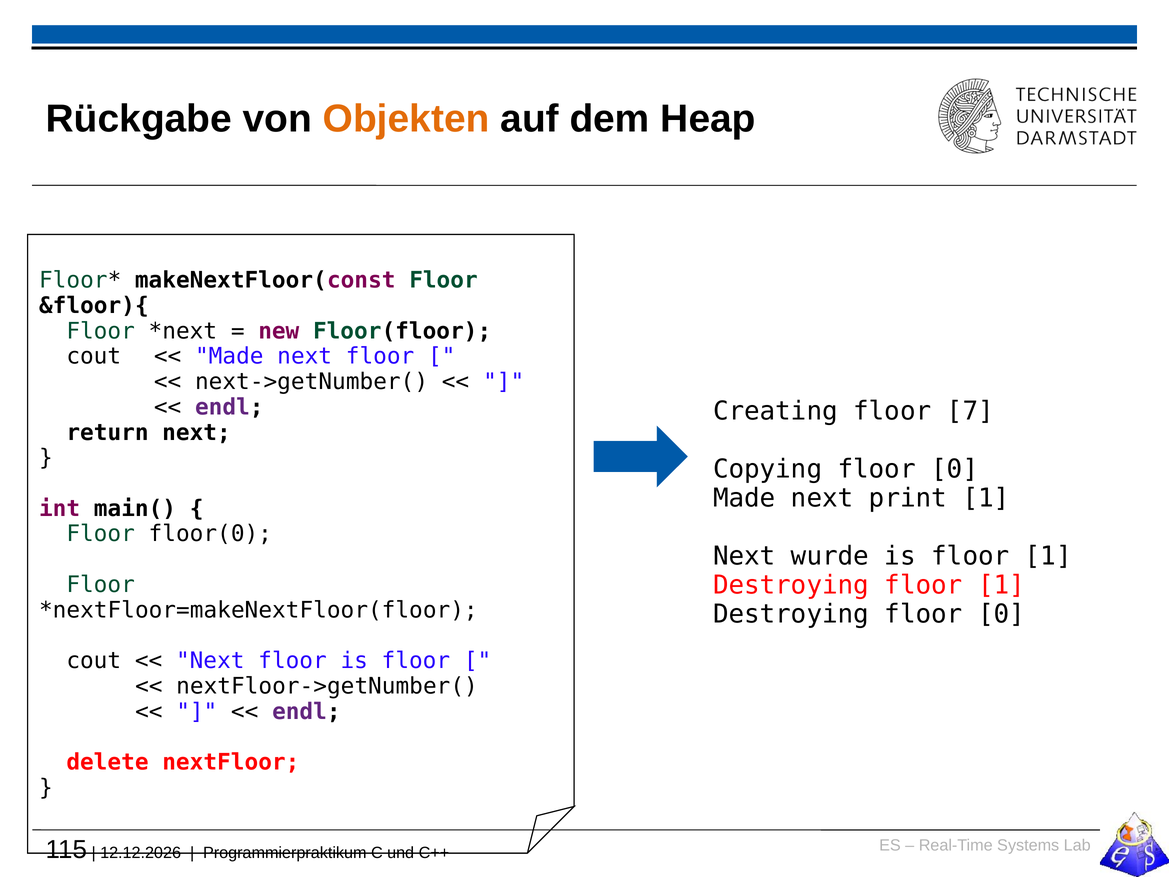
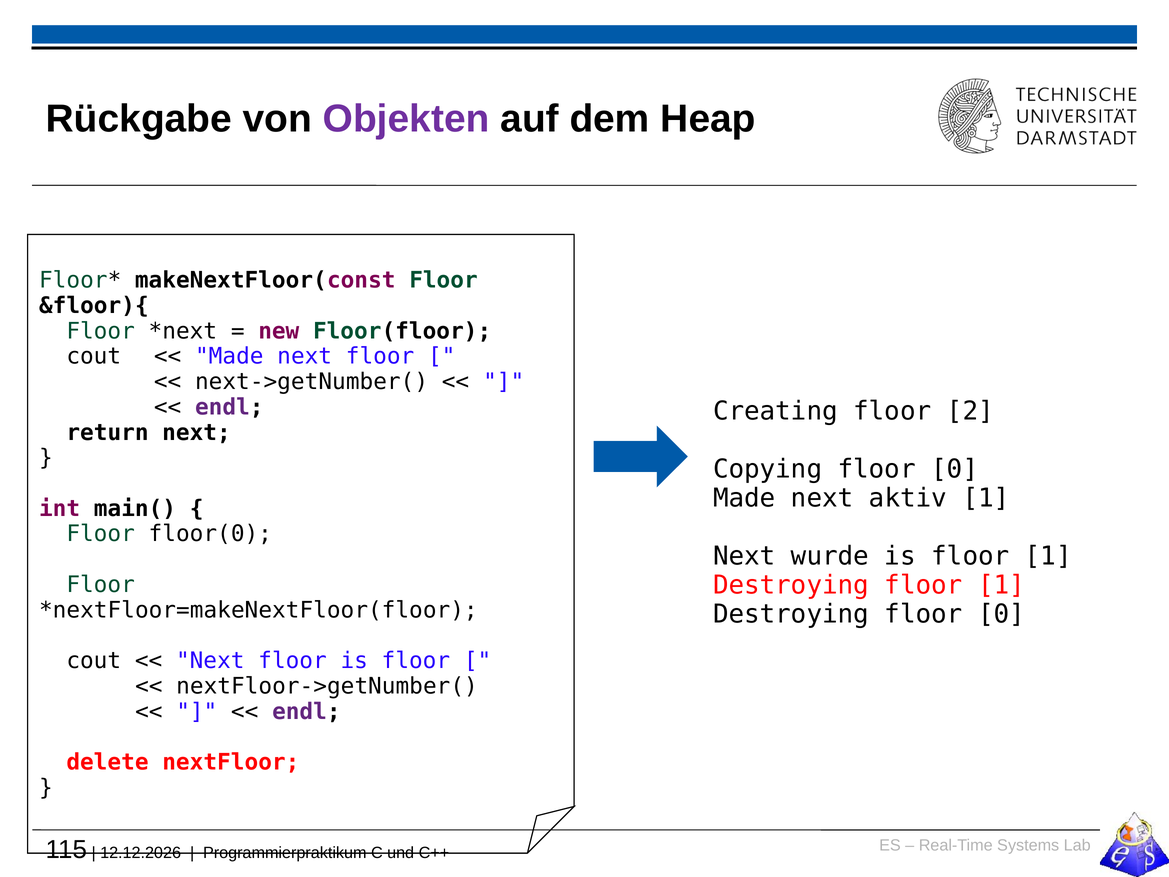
Objekten colour: orange -> purple (406, 119)
7: 7 -> 2 (970, 411)
print: print -> aktiv (908, 498)
